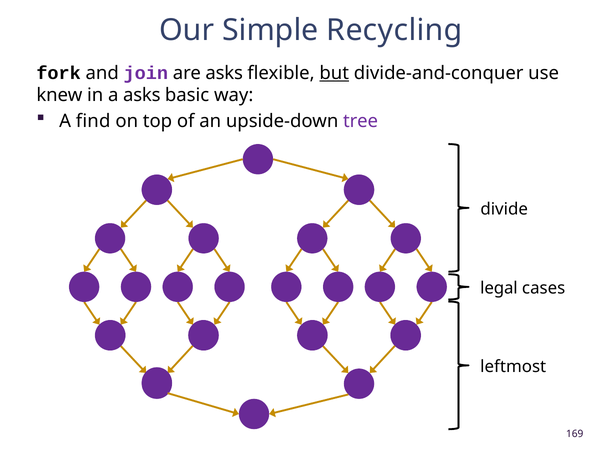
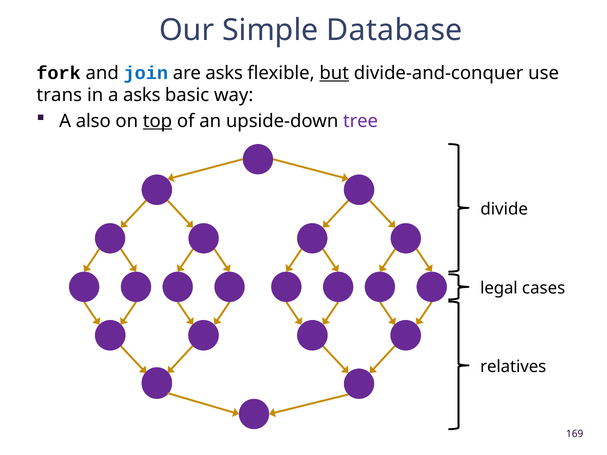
Recycling: Recycling -> Database (394, 30)
join colour: purple -> blue (146, 73)
knew: knew -> trans (59, 95)
find: find -> also (93, 121)
top underline: none -> present (157, 121)
leftmost: leftmost -> relatives (513, 367)
